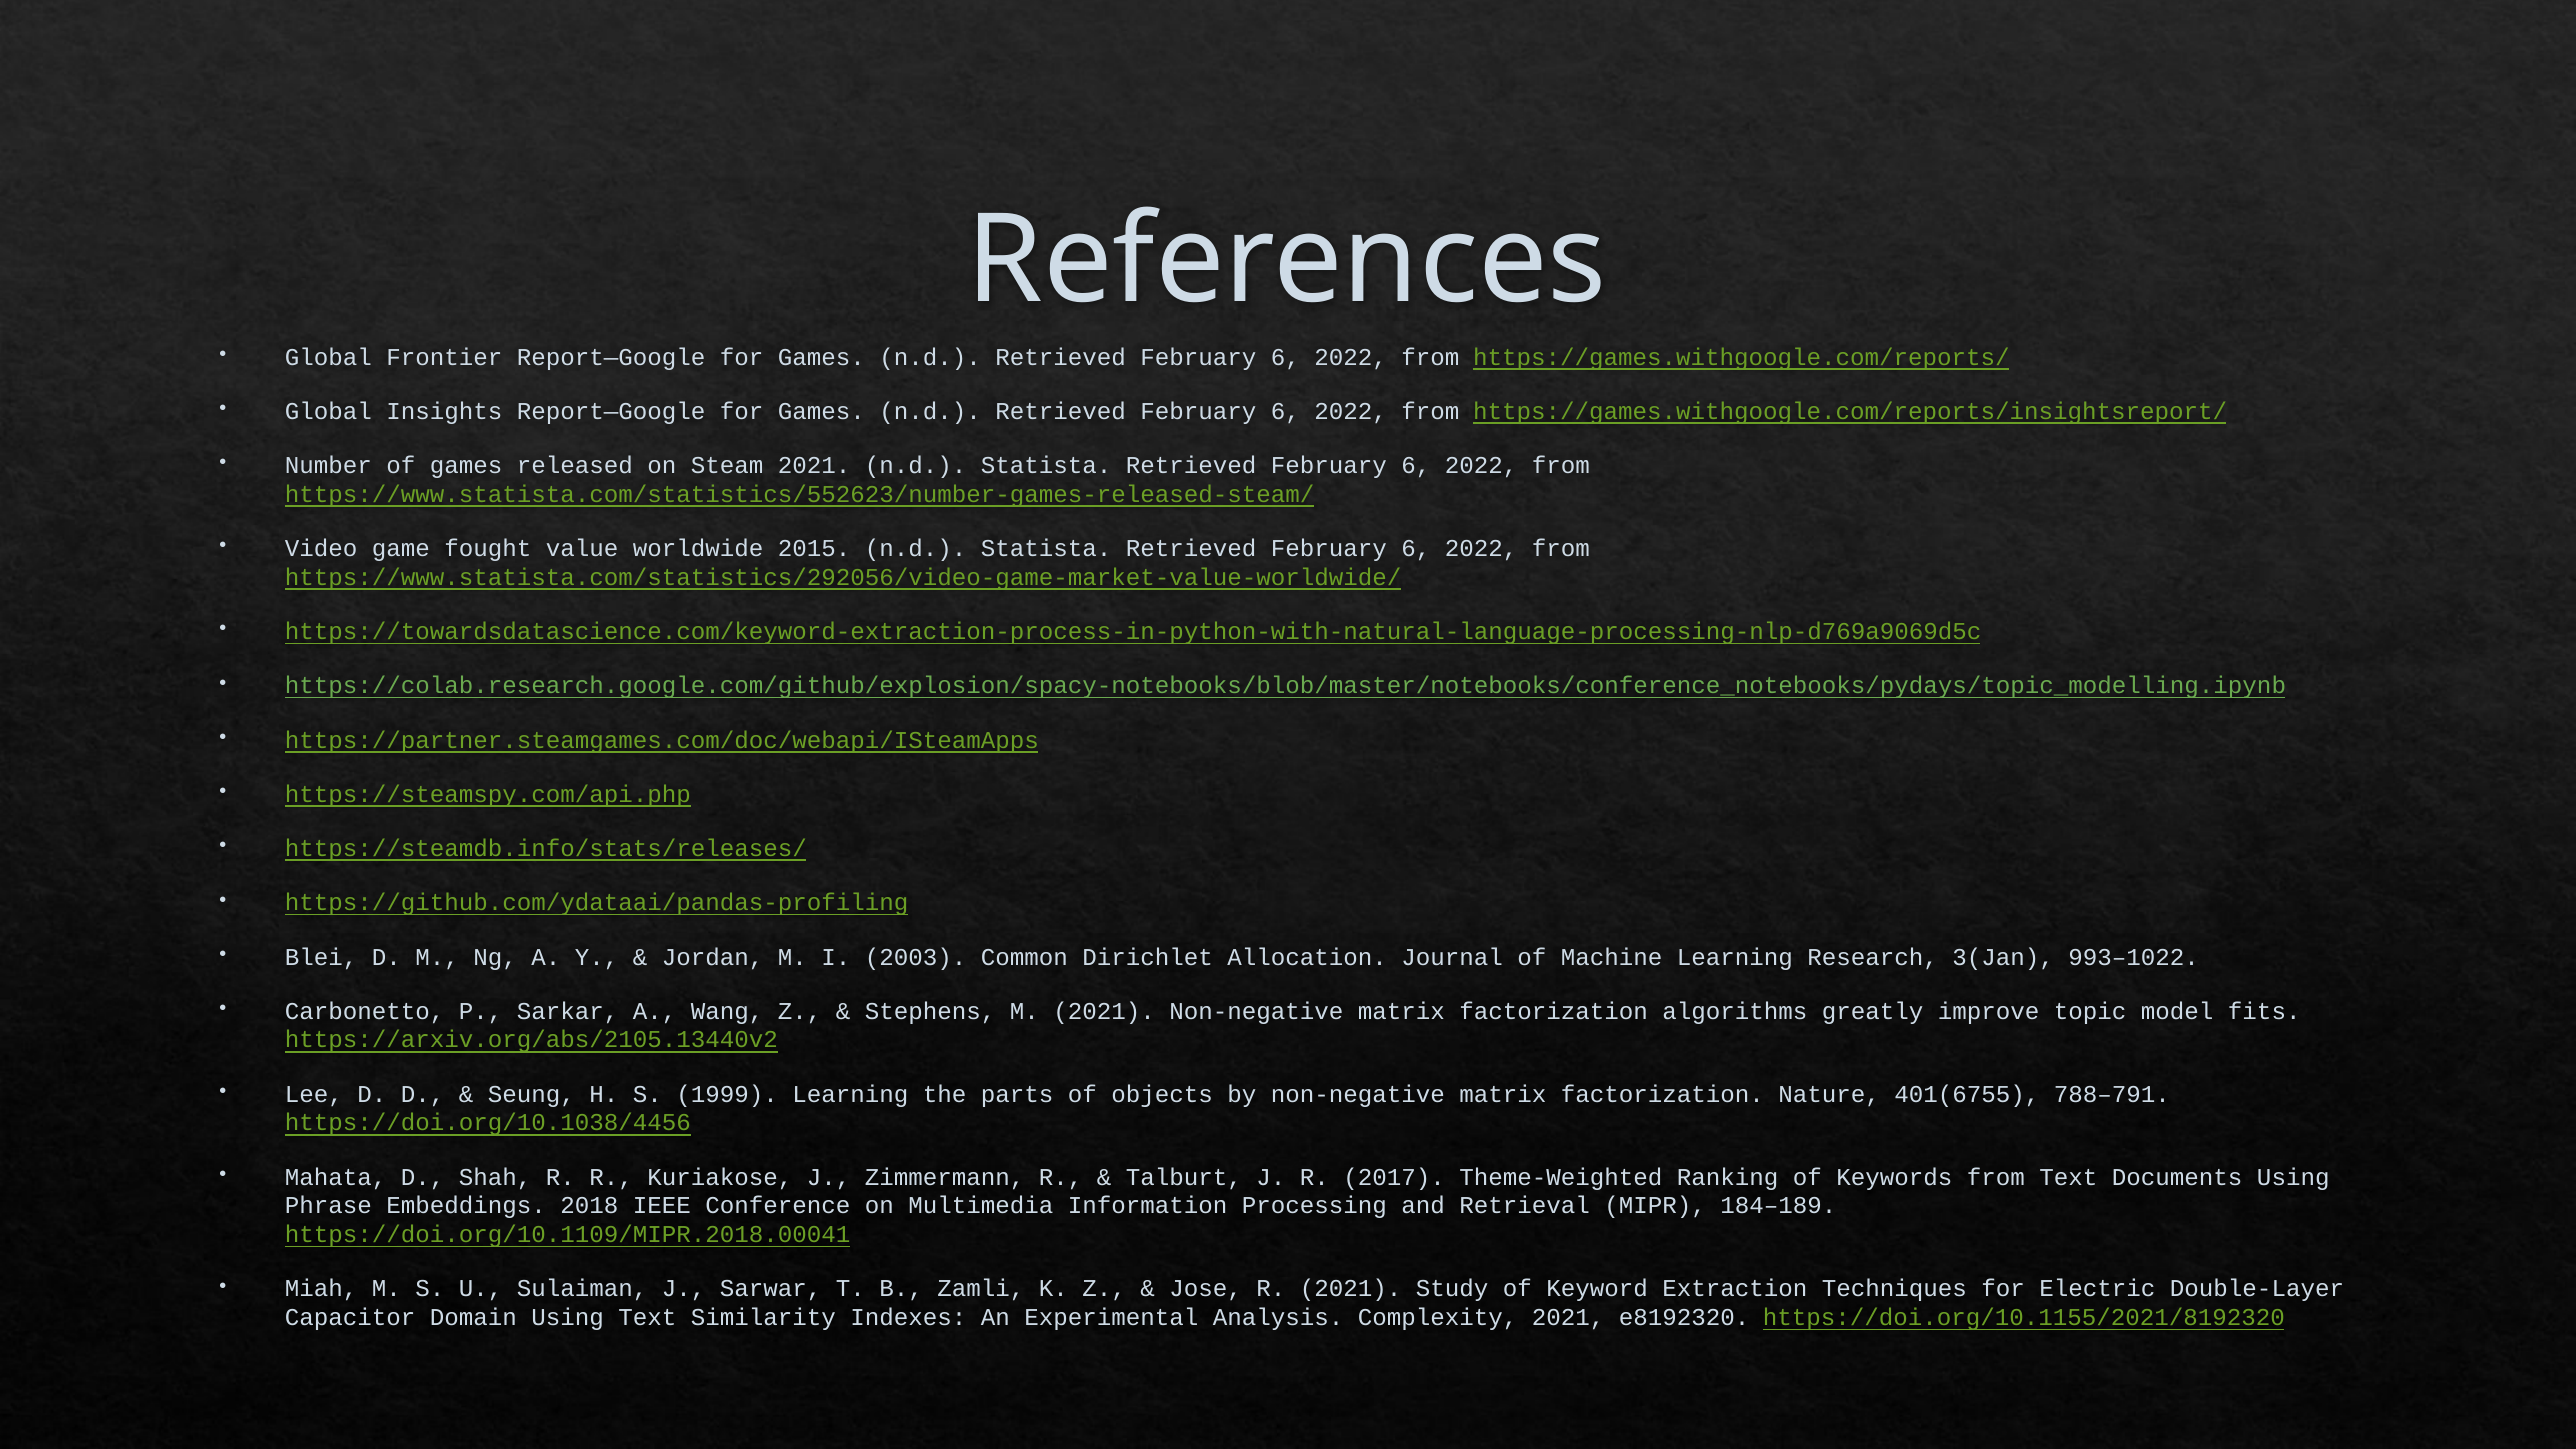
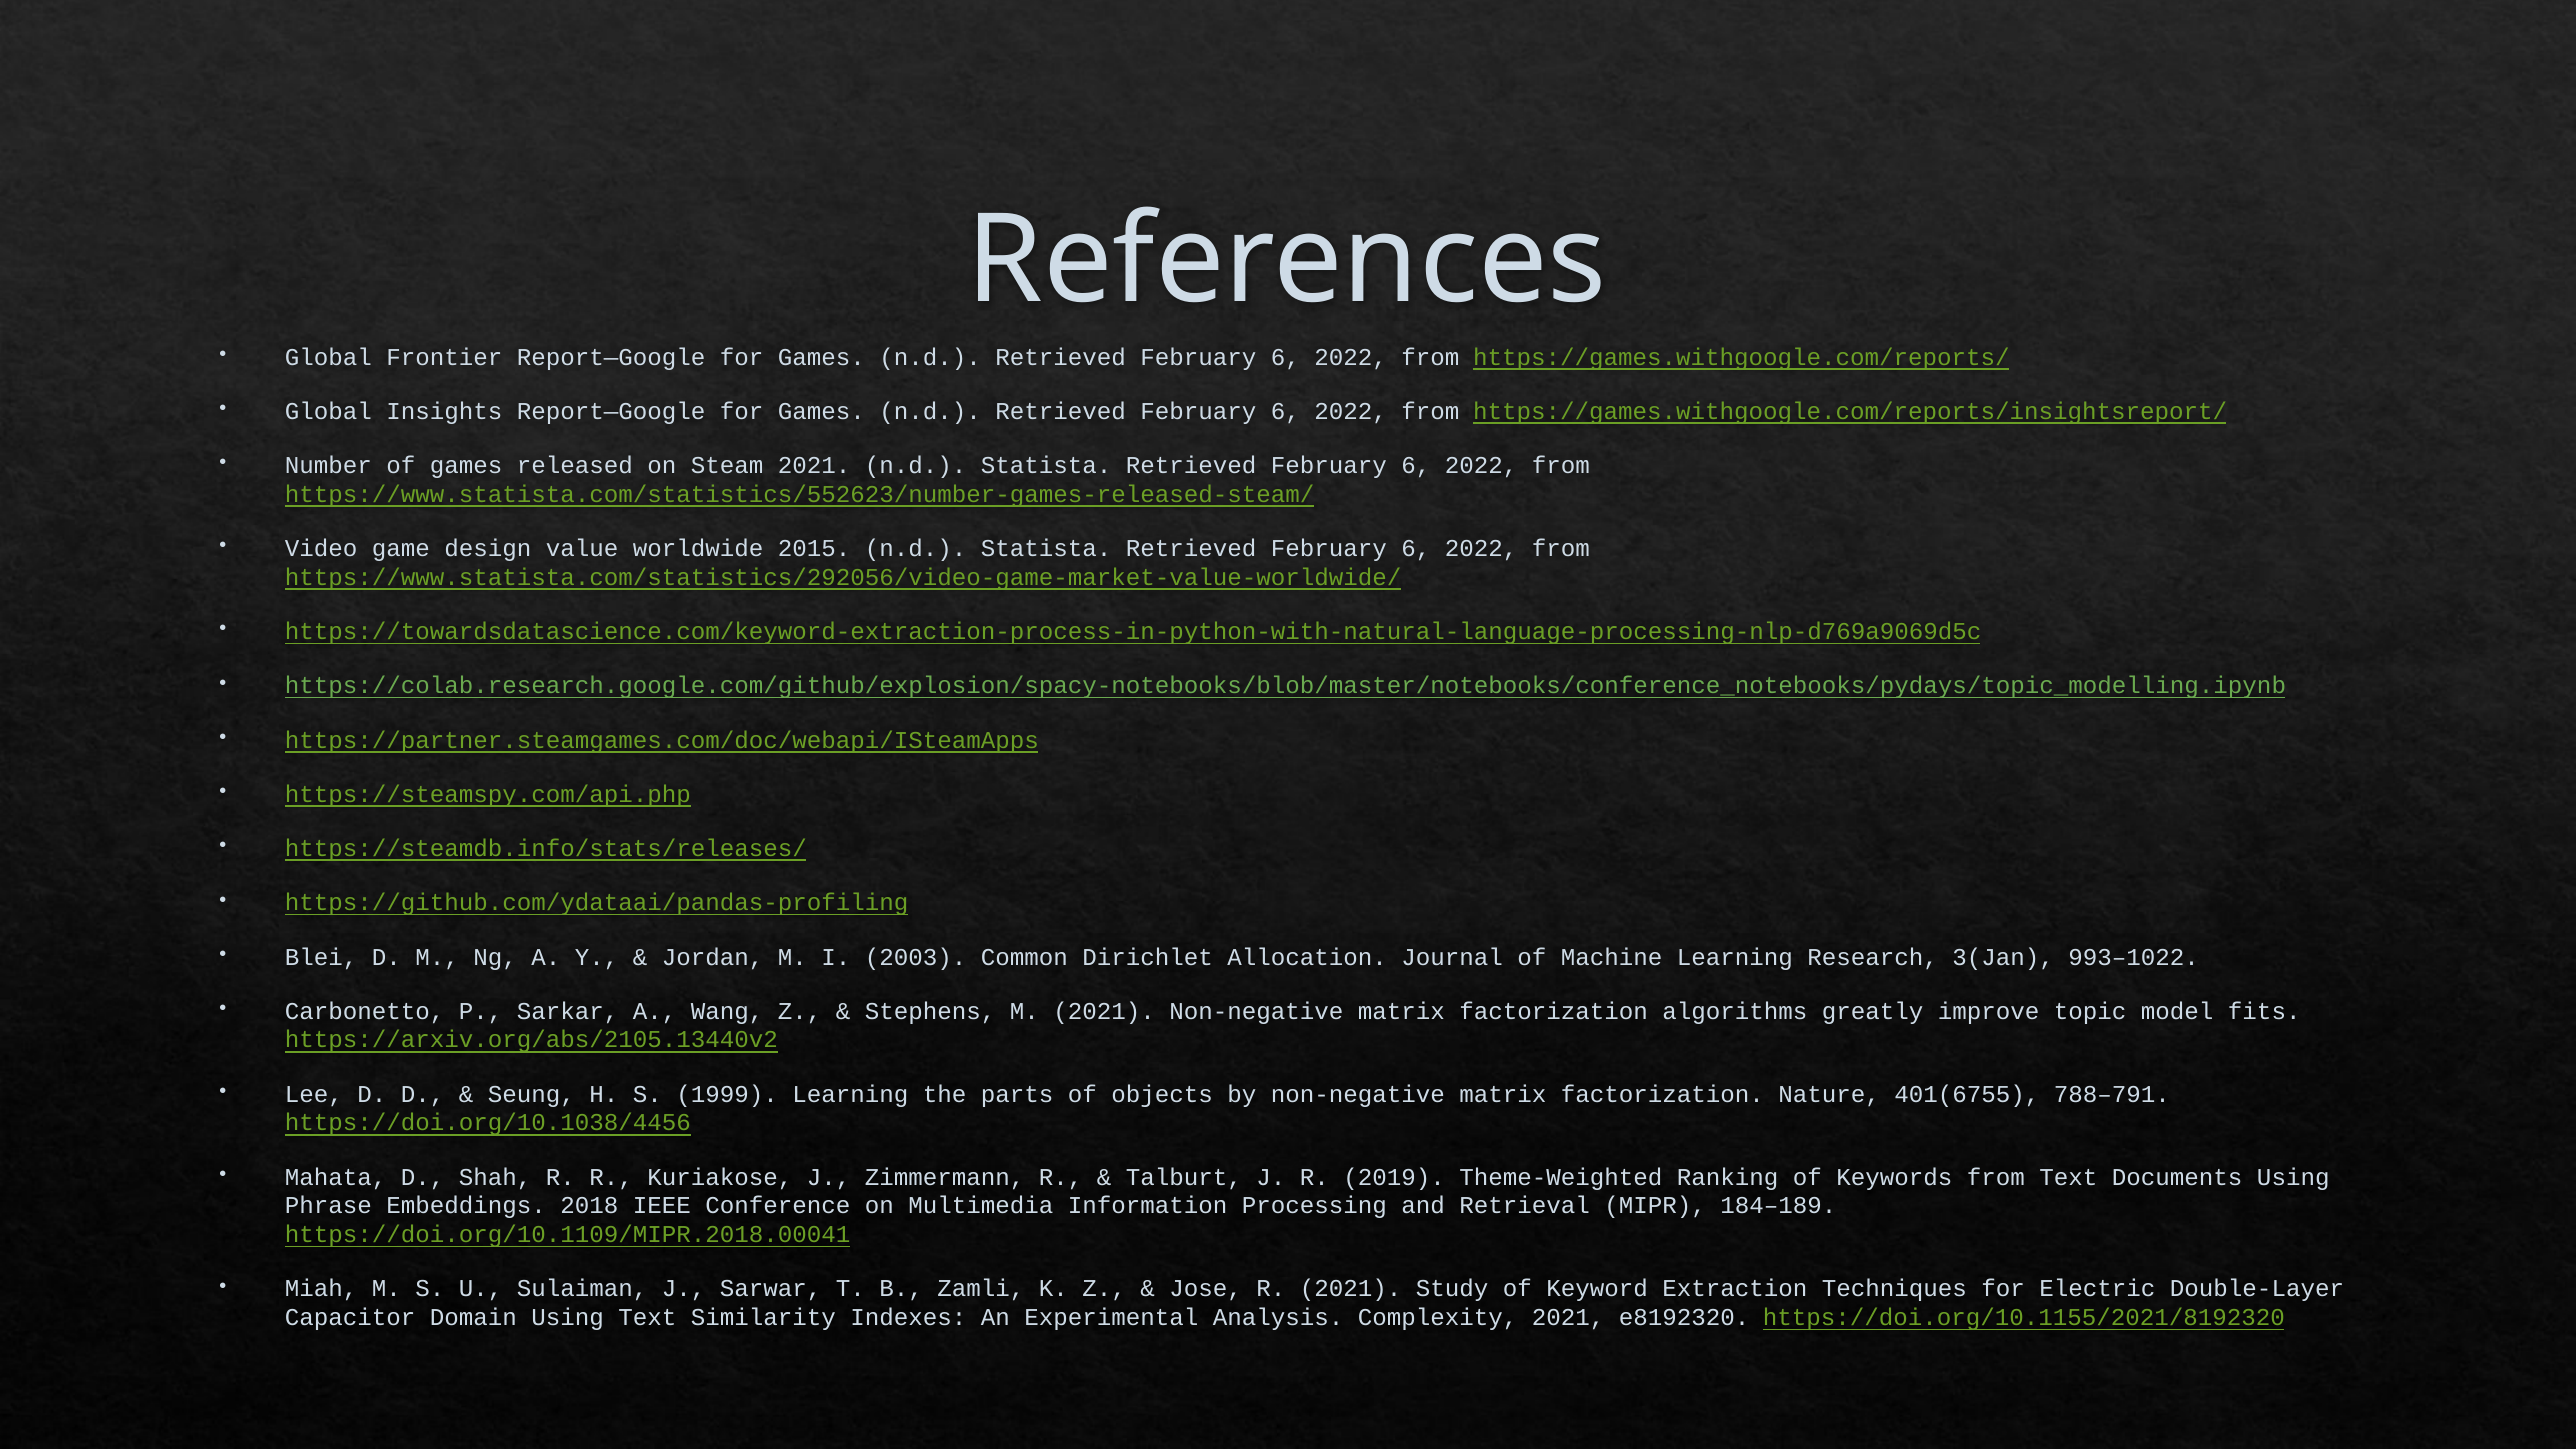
fought: fought -> design (488, 549)
2017: 2017 -> 2019 (1394, 1177)
